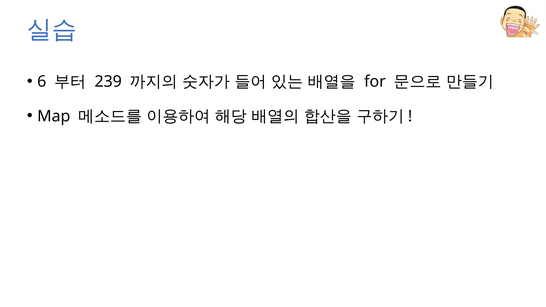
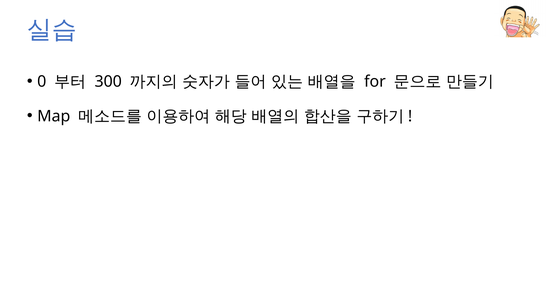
6: 6 -> 0 (42, 82)
239: 239 -> 300 (108, 82)
